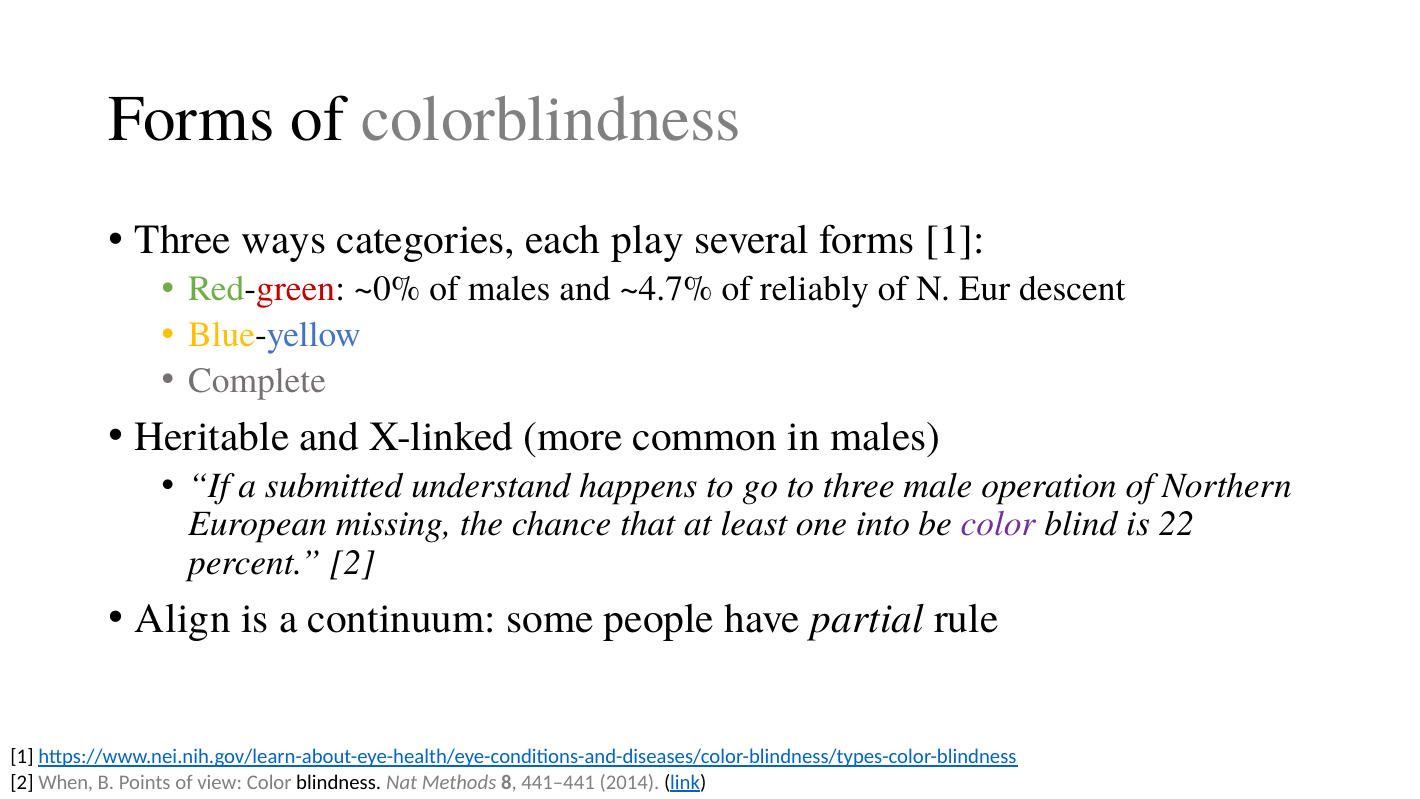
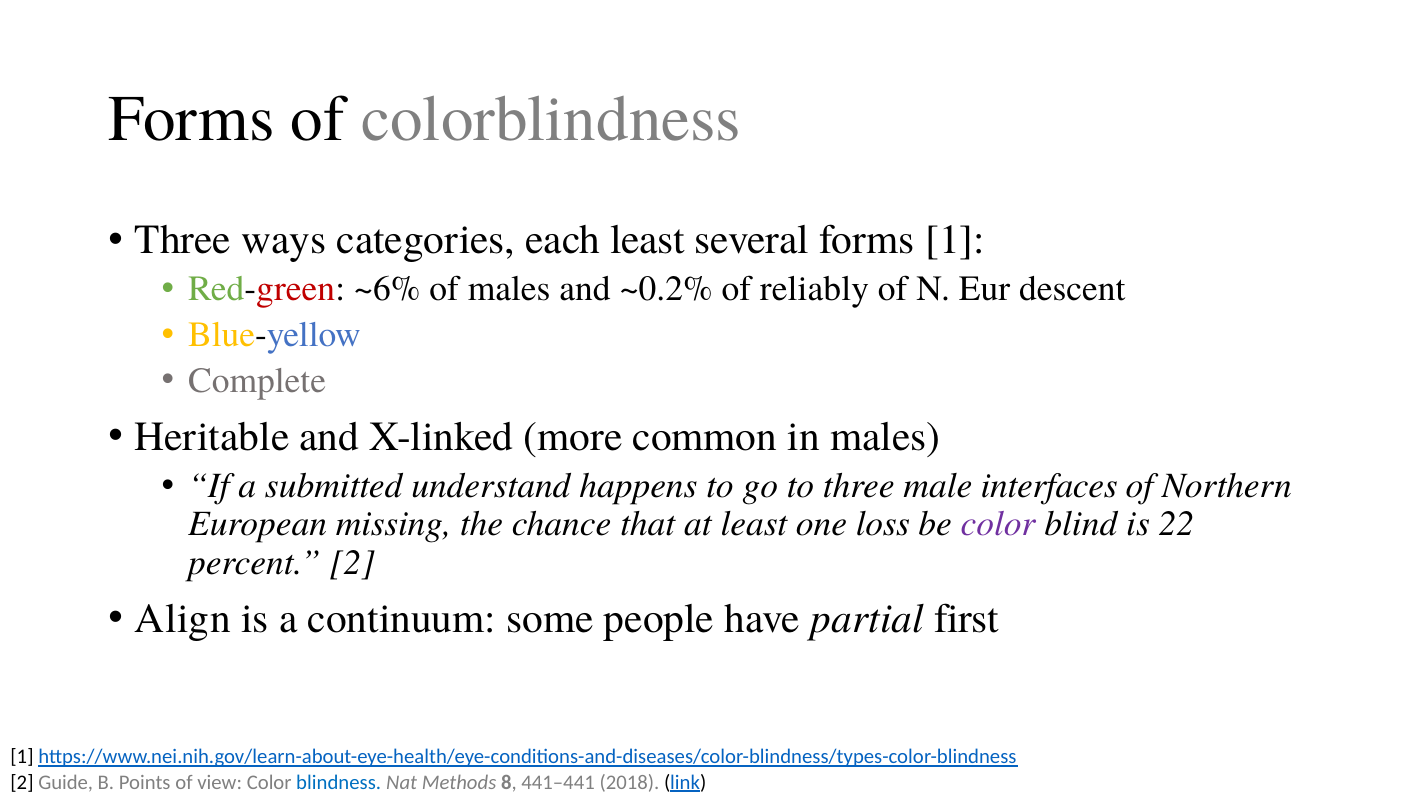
each play: play -> least (648, 240)
~0%: ~0% -> ~6% (387, 289)
~4.7%: ~4.7% -> ~0.2% (666, 289)
operation: operation -> interfaces (1049, 486)
into: into -> loss (883, 524)
rule: rule -> first (967, 619)
When: When -> Guide (66, 782)
blindness colour: black -> blue (339, 782)
2014: 2014 -> 2018 (629, 782)
